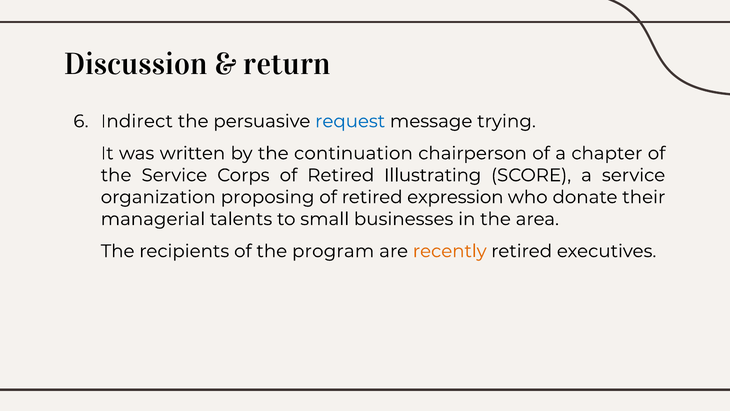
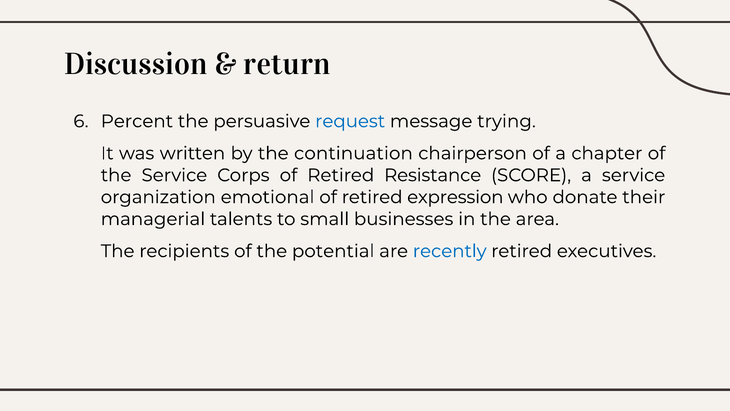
Indirect: Indirect -> Percent (137, 121)
Illustrating: Illustrating -> Resistance (433, 175)
proposing: proposing -> emotional (268, 197)
program: program -> potential (333, 251)
recently colour: orange -> blue (450, 251)
